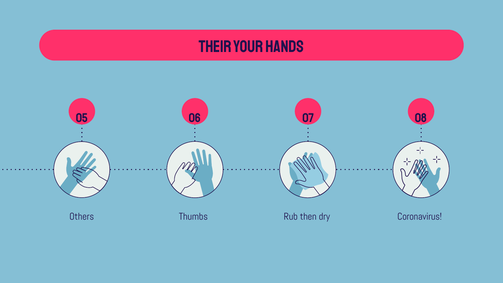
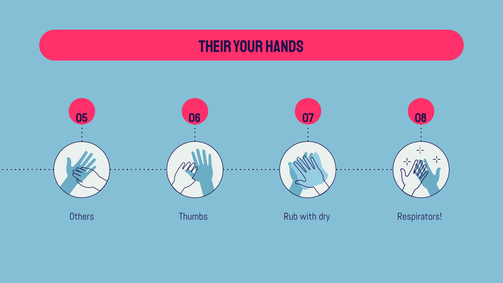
then: then -> with (308, 217)
Coronavirus: Coronavirus -> Respirators (420, 217)
